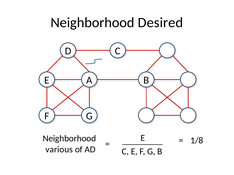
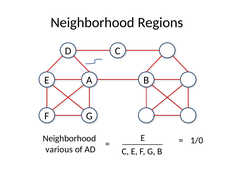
Desired: Desired -> Regions (160, 23)
1/8: 1/8 -> 1/0 (197, 141)
